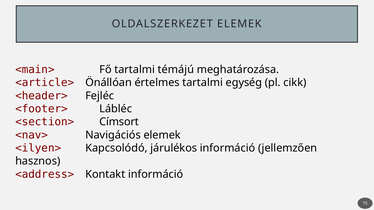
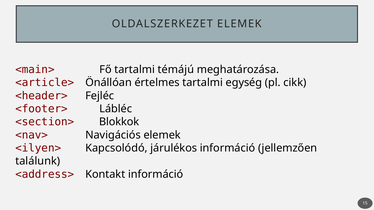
Címsort: Címsort -> Blokkok (119, 122)
hasznos: hasznos -> találunk (38, 161)
